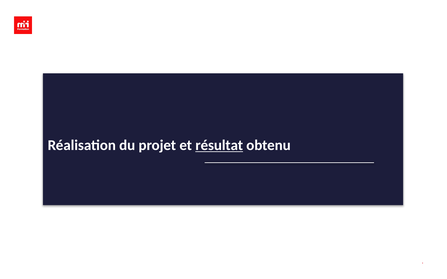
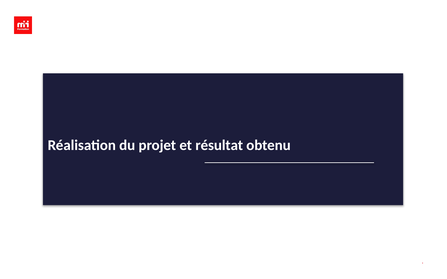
résultat underline: present -> none (219, 146)
